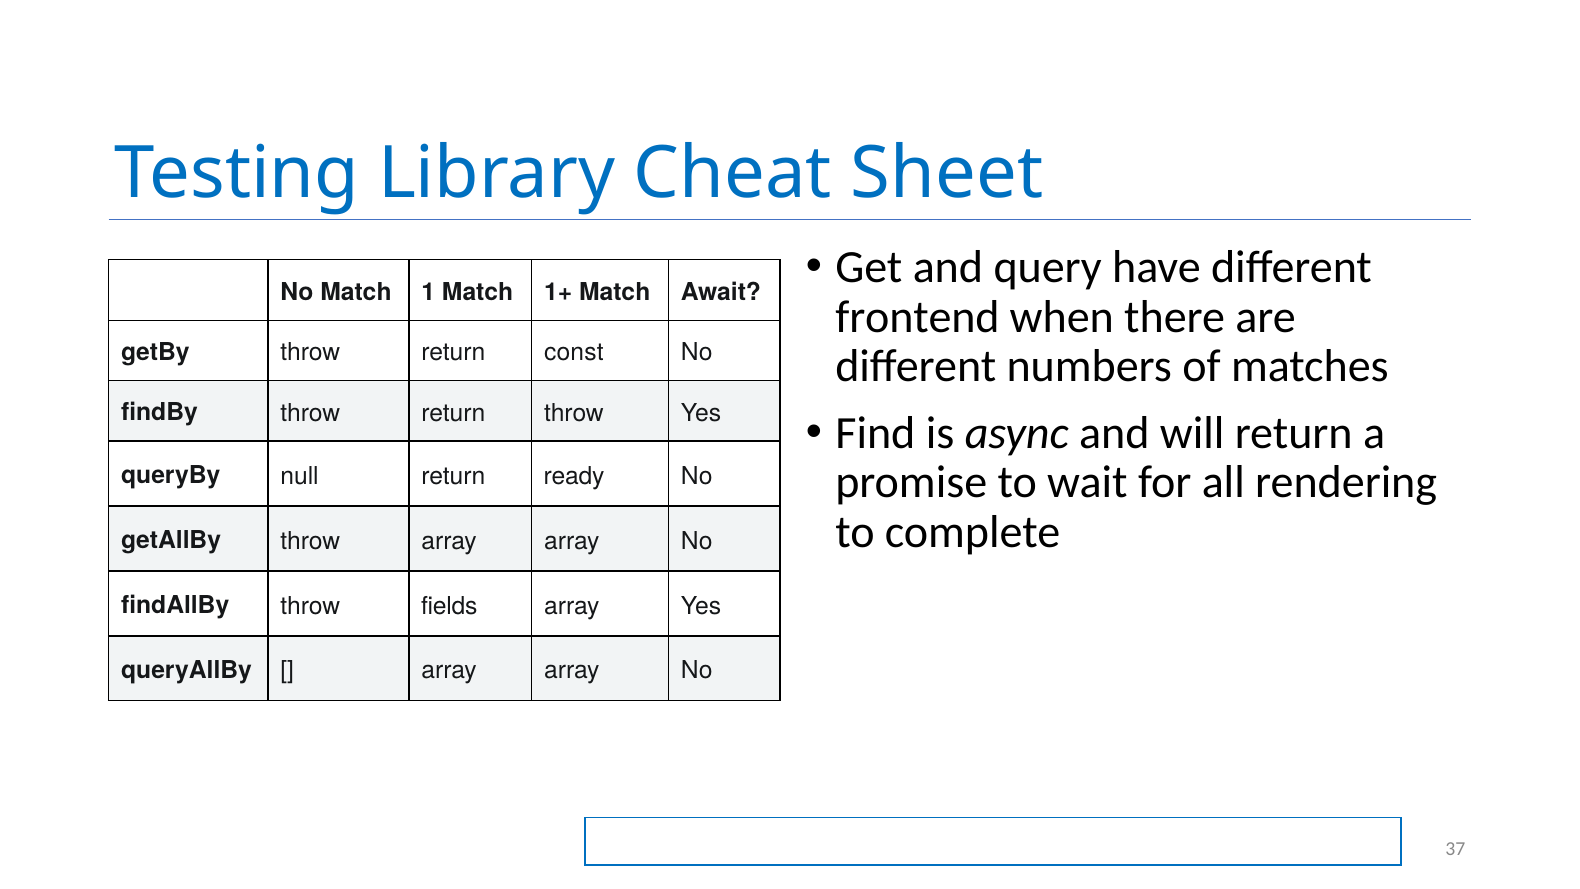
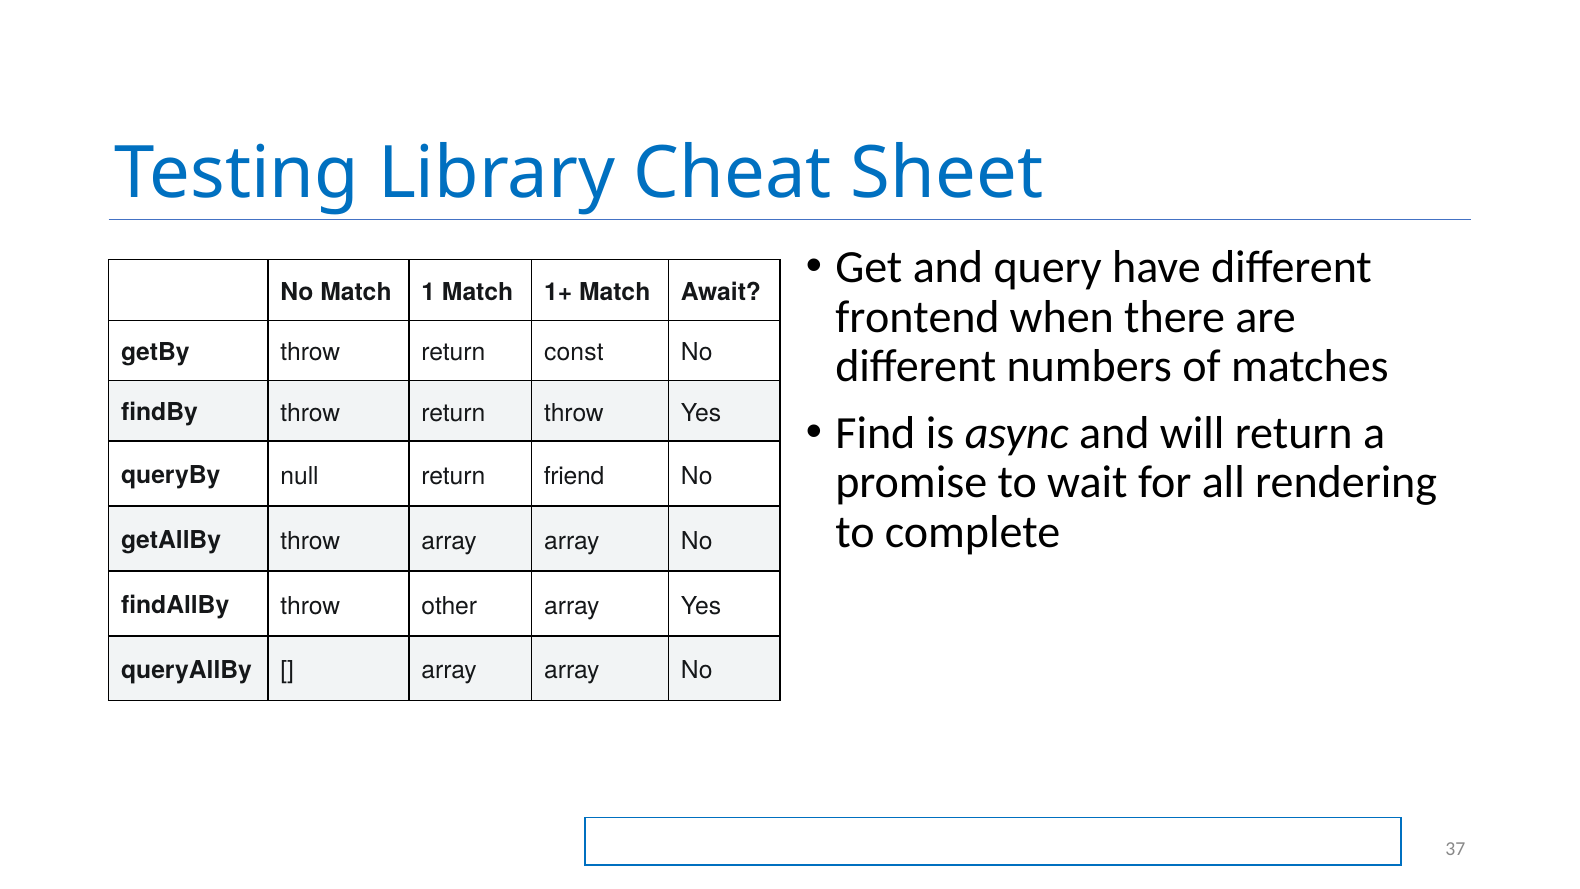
ready: ready -> friend (574, 476)
fields: fields -> other (449, 606)
